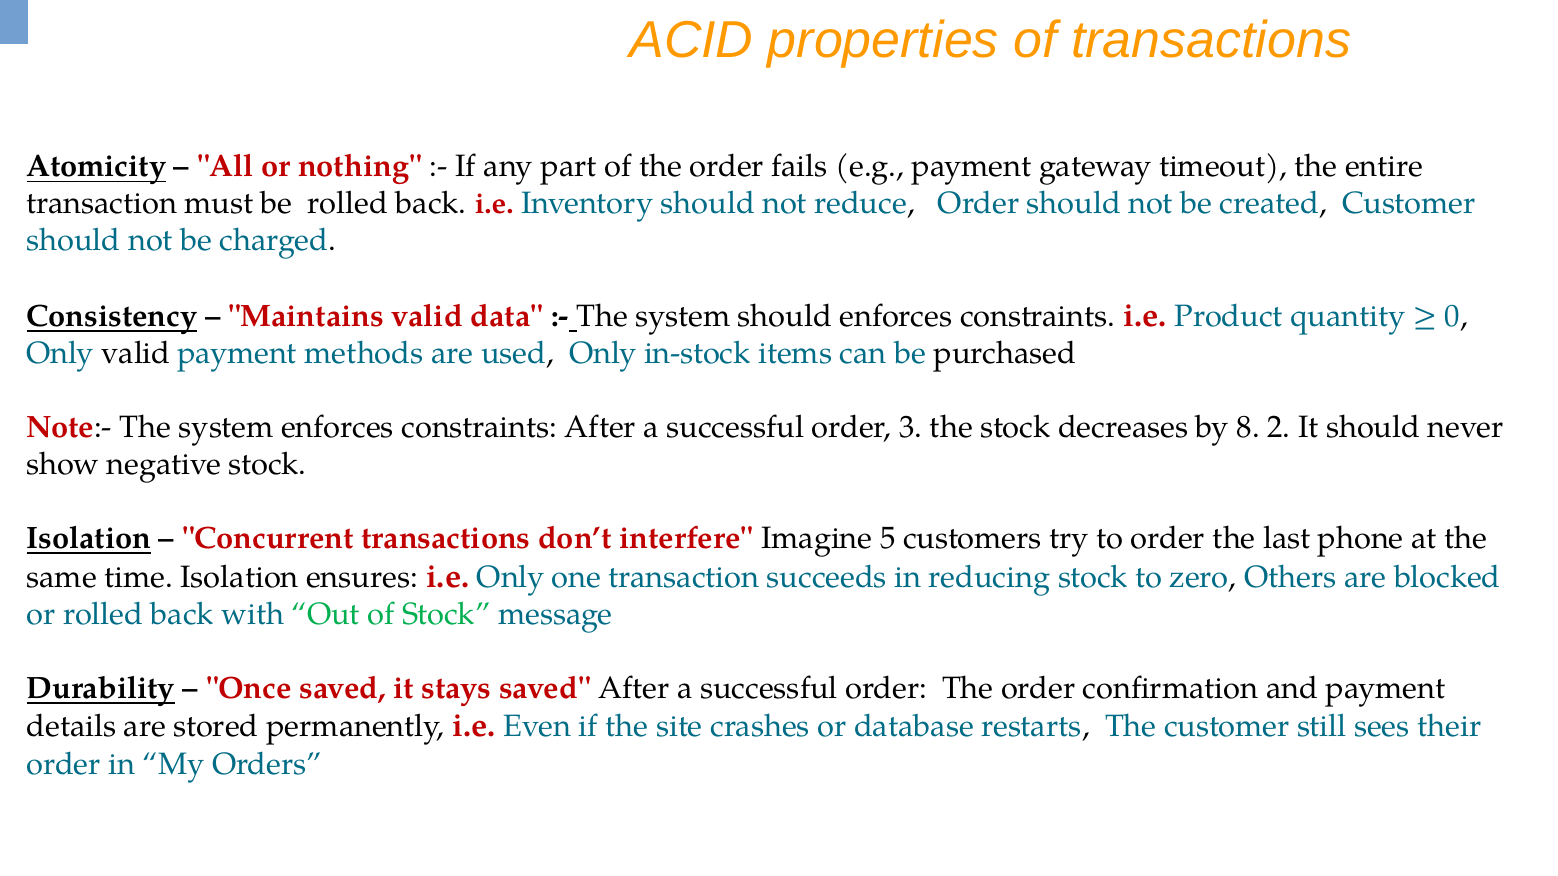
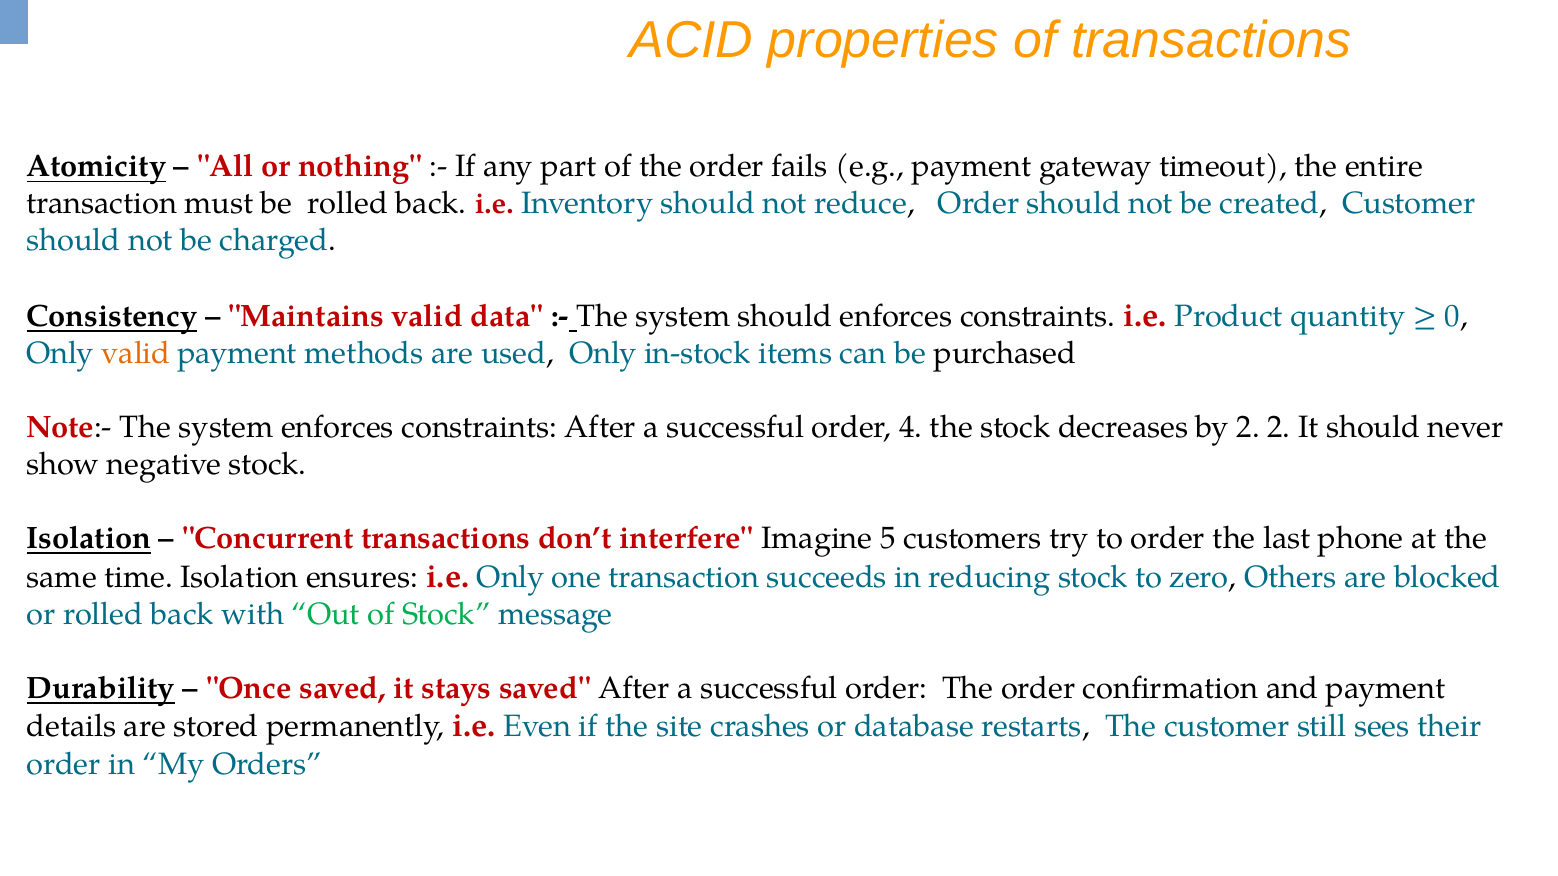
valid colour: black -> orange (136, 354)
3: 3 -> 4 (911, 428)
by 8: 8 -> 2 (1248, 428)
